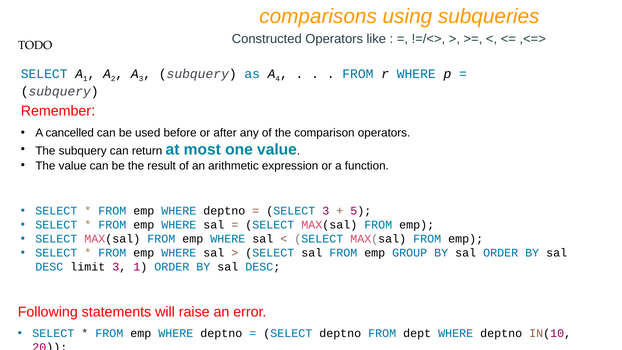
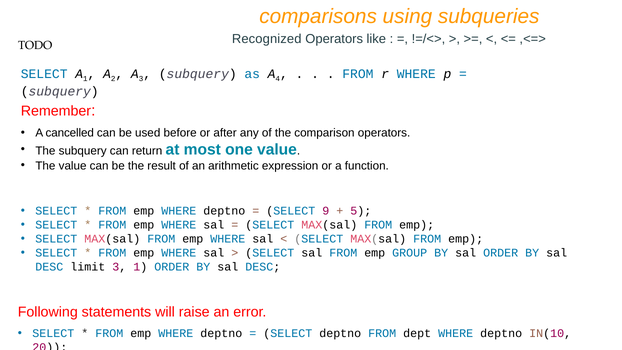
Constructed: Constructed -> Recognized (267, 39)
SELECT 3: 3 -> 9 (326, 211)
